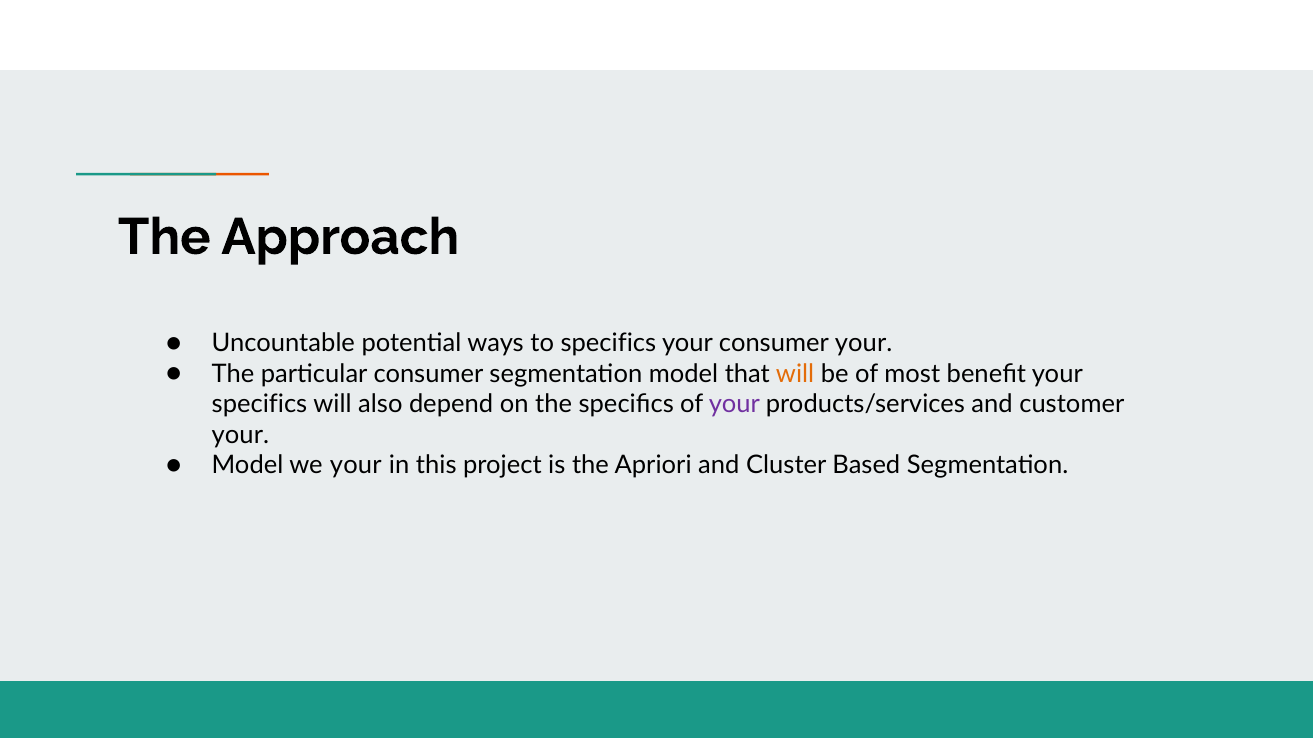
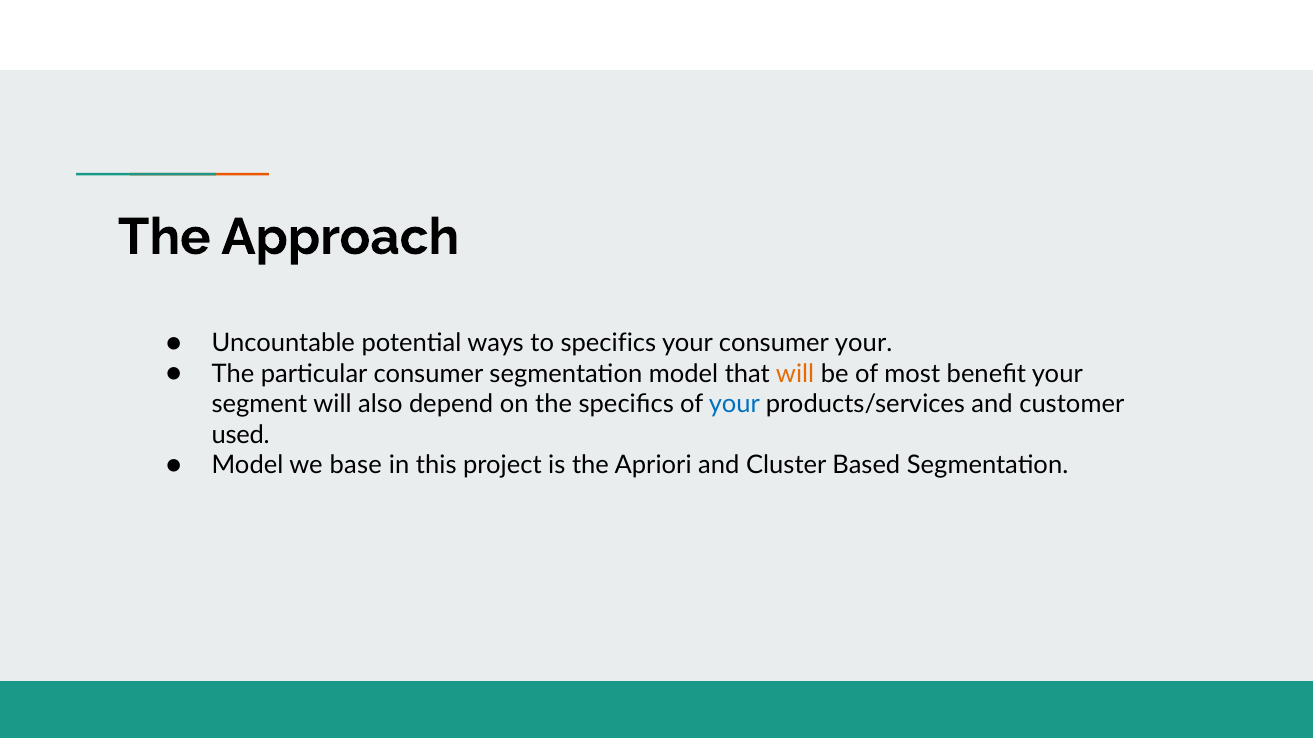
specifics: specifics -> segment (260, 405)
your colour: purple -> blue (734, 405)
your: your -> used (241, 435)
we your: your -> base (356, 466)
